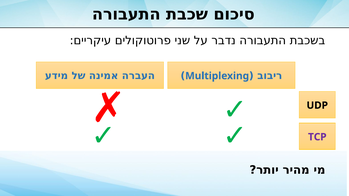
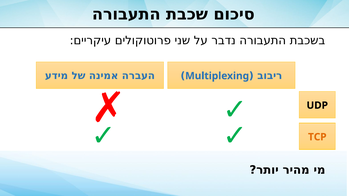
TCP colour: purple -> orange (317, 137)
